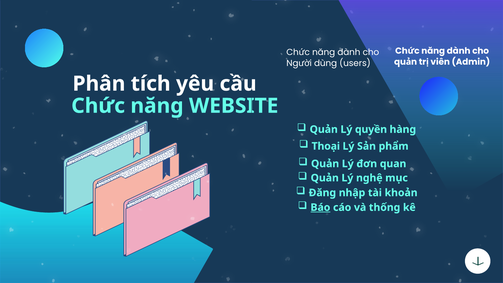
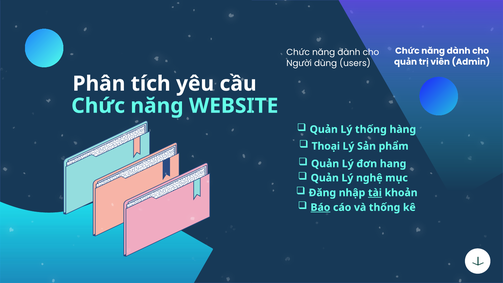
Lý quyền: quyền -> thống (371, 129)
quan: quan -> hang (393, 164)
tài underline: none -> present (375, 193)
